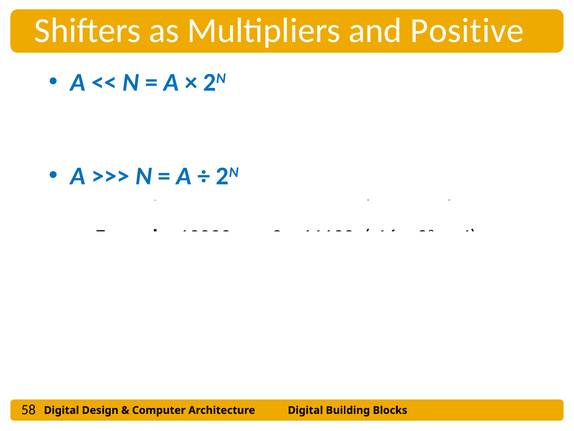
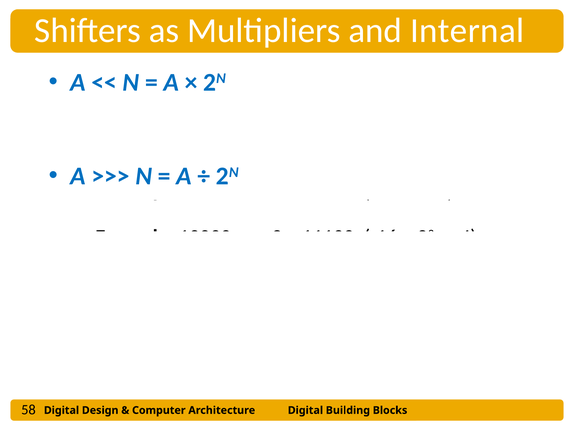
Positive: Positive -> Internal (467, 31)
